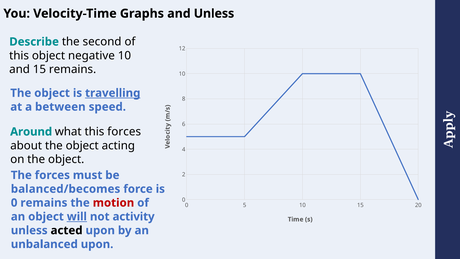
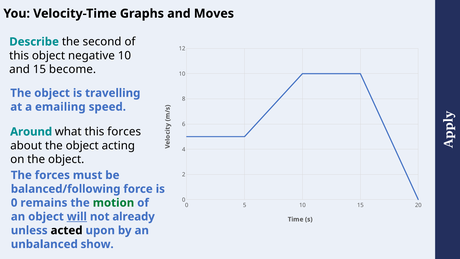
and Unless: Unless -> Moves (214, 14)
15 remains: remains -> become (73, 69)
travelling underline: present -> none (113, 93)
between: between -> emailing (60, 107)
balanced/becomes: balanced/becomes -> balanced/following (66, 189)
motion colour: red -> green (113, 203)
activity: activity -> already (134, 216)
unbalanced upon: upon -> show (97, 244)
